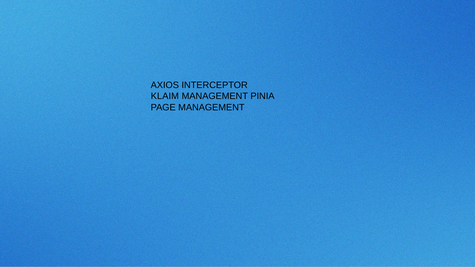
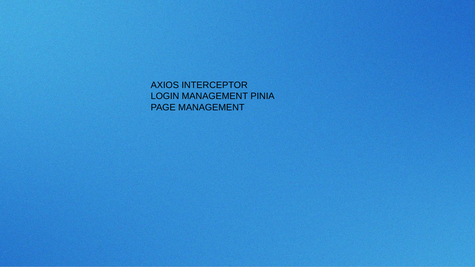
KLAIM: KLAIM -> LOGIN (165, 96)
